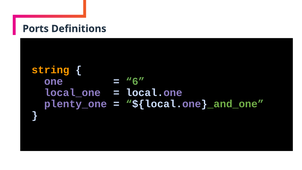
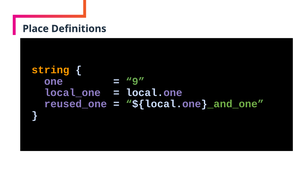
Ports: Ports -> Place (36, 29)
6: 6 -> 9 (135, 81)
plenty_one: plenty_one -> reused_one (76, 104)
